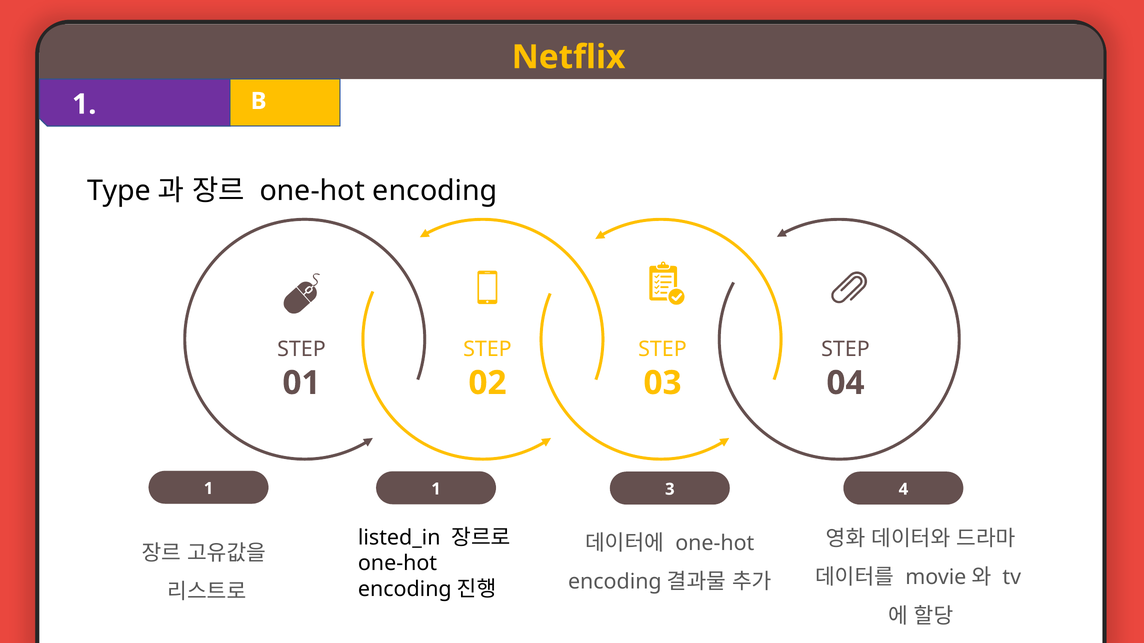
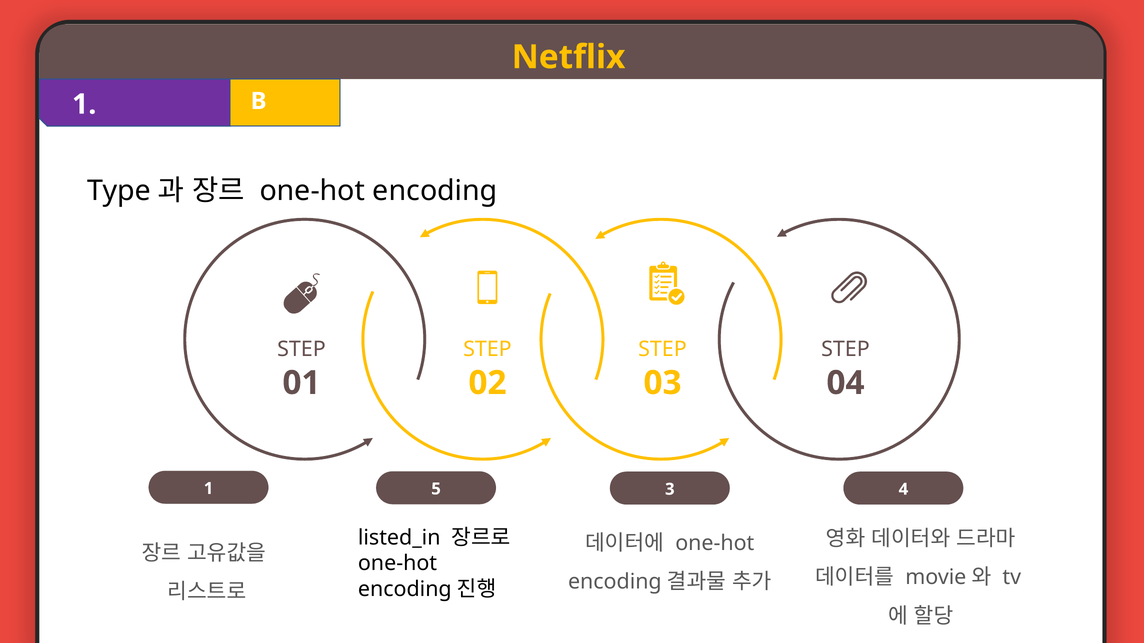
1 1: 1 -> 5 (436, 489)
